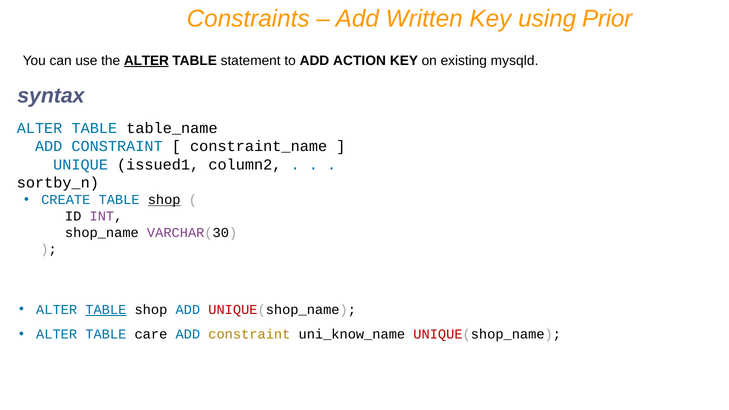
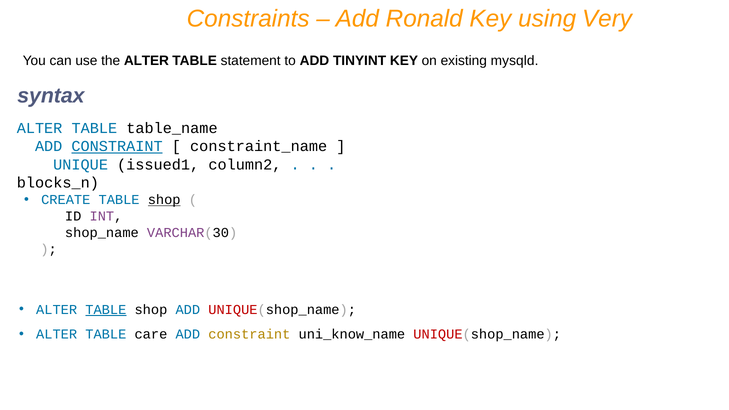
Written: Written -> Ronald (424, 19)
Prior: Prior -> Very (607, 19)
ALTER underline: present -> none (146, 61)
ACTION: ACTION -> TINYINT (360, 61)
CONSTRAINT underline: none -> present (117, 146)
sortby_n: sortby_n -> blocks_n (58, 183)
